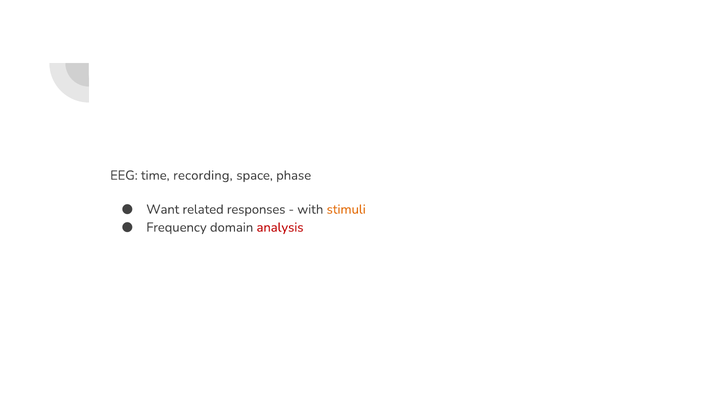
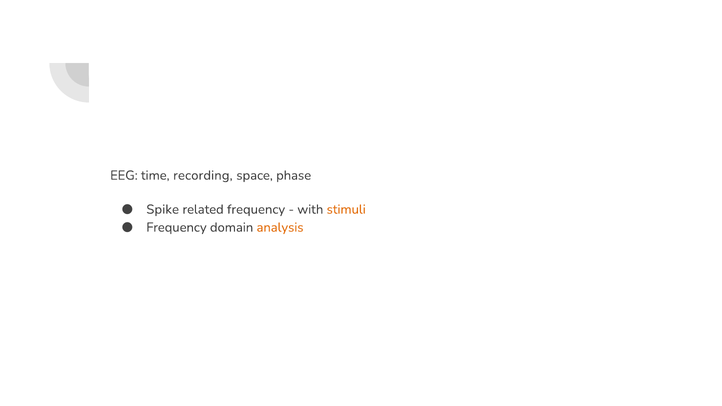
Want: Want -> Spike (163, 209)
related responses: responses -> frequency (256, 209)
analysis colour: red -> orange (280, 227)
